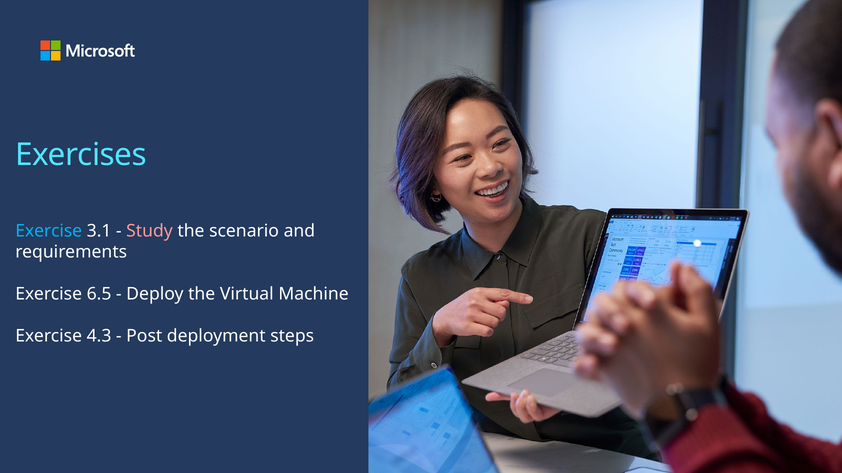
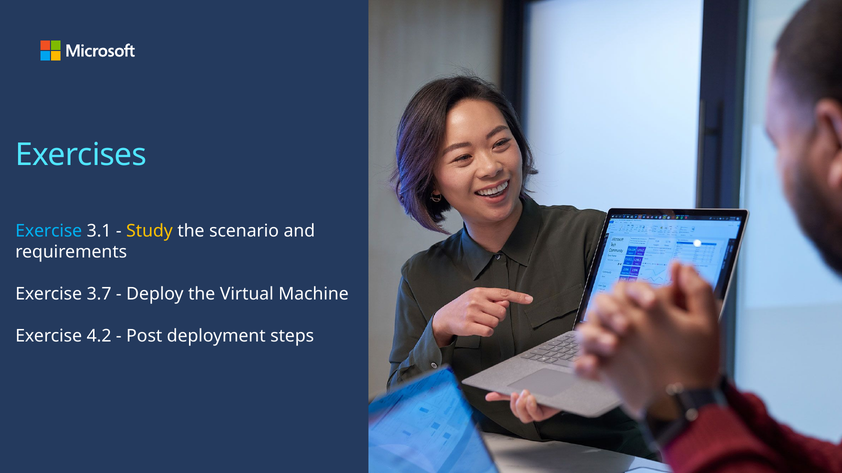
Study colour: pink -> yellow (150, 231)
6.5: 6.5 -> 3.7 (99, 294)
4.3: 4.3 -> 4.2 (99, 337)
